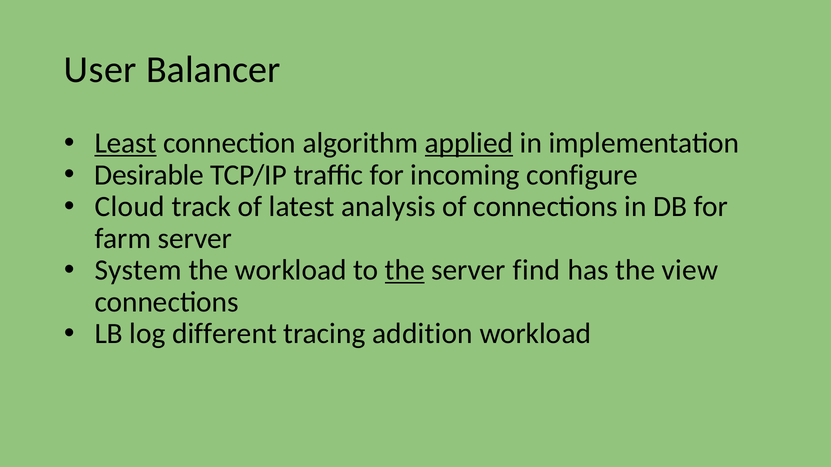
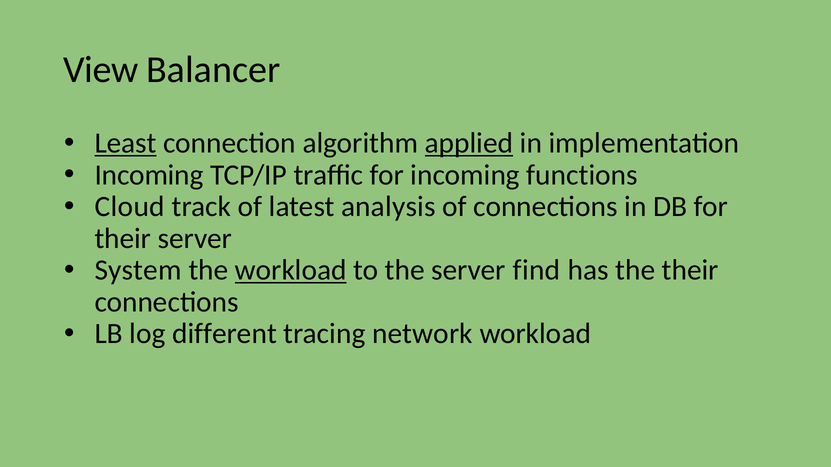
User: User -> View (101, 70)
Desirable: Desirable -> Incoming (149, 175)
configure: configure -> functions (582, 175)
farm: farm -> their (123, 239)
workload underline: none -> present (291, 270)
the underline: present -> none (405, 270)
the view: view -> their (690, 270)
addition: addition -> network (422, 334)
